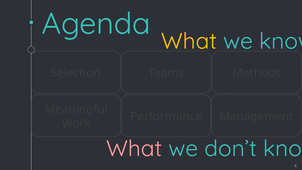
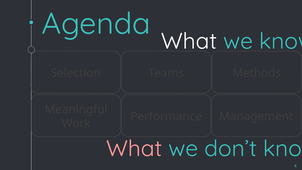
What colour: yellow -> white (189, 41)
